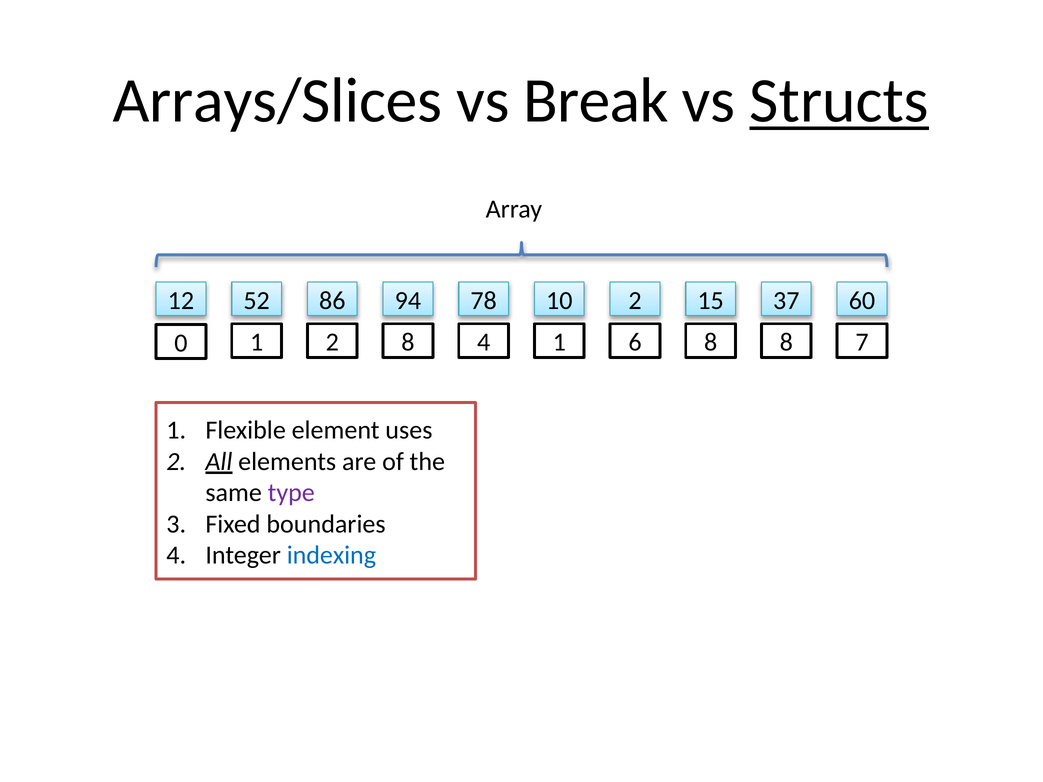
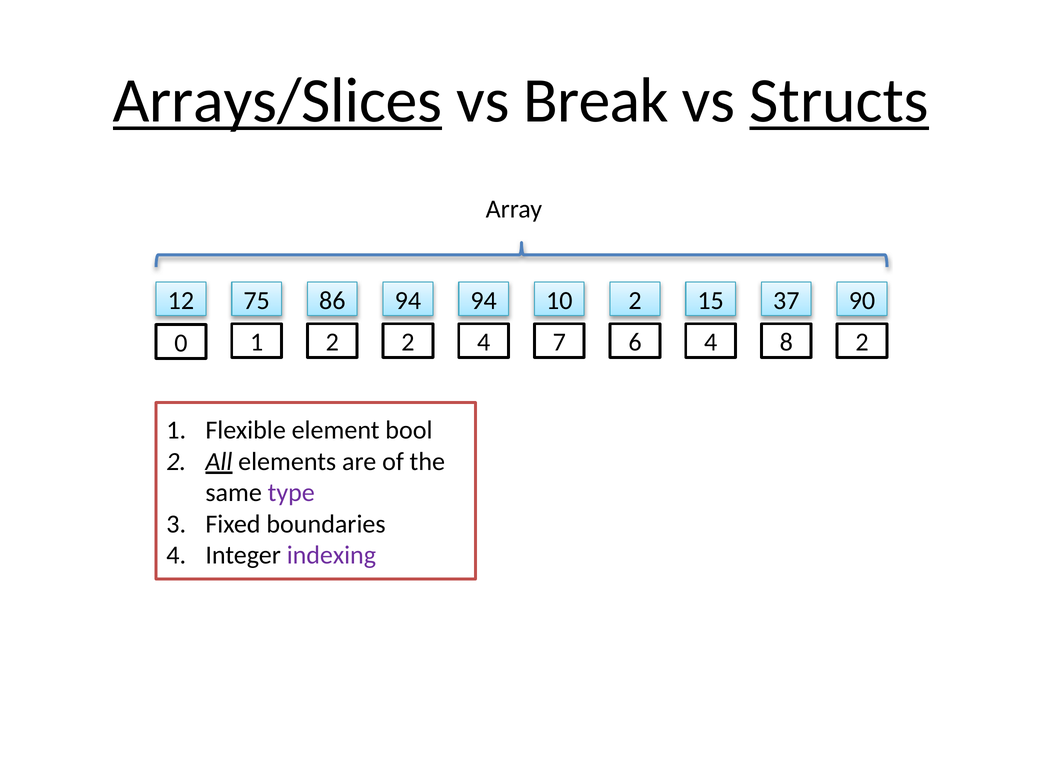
Arrays/Slices underline: none -> present (278, 101)
52: 52 -> 75 (257, 301)
94 78: 78 -> 94 (484, 301)
60: 60 -> 90 (862, 301)
2 8: 8 -> 2 (408, 342)
4 1: 1 -> 7 (559, 342)
6 8: 8 -> 4 (711, 342)
8 7: 7 -> 2 (862, 342)
uses: uses -> bool (409, 430)
indexing colour: blue -> purple (331, 555)
